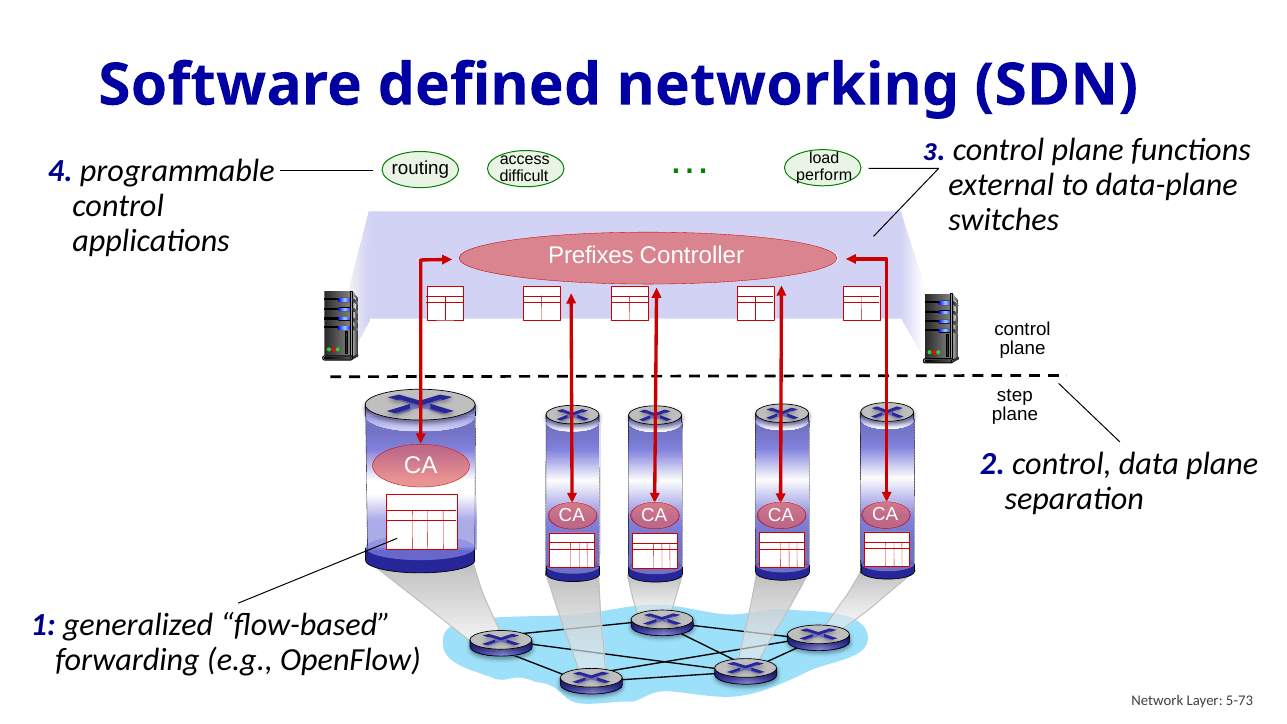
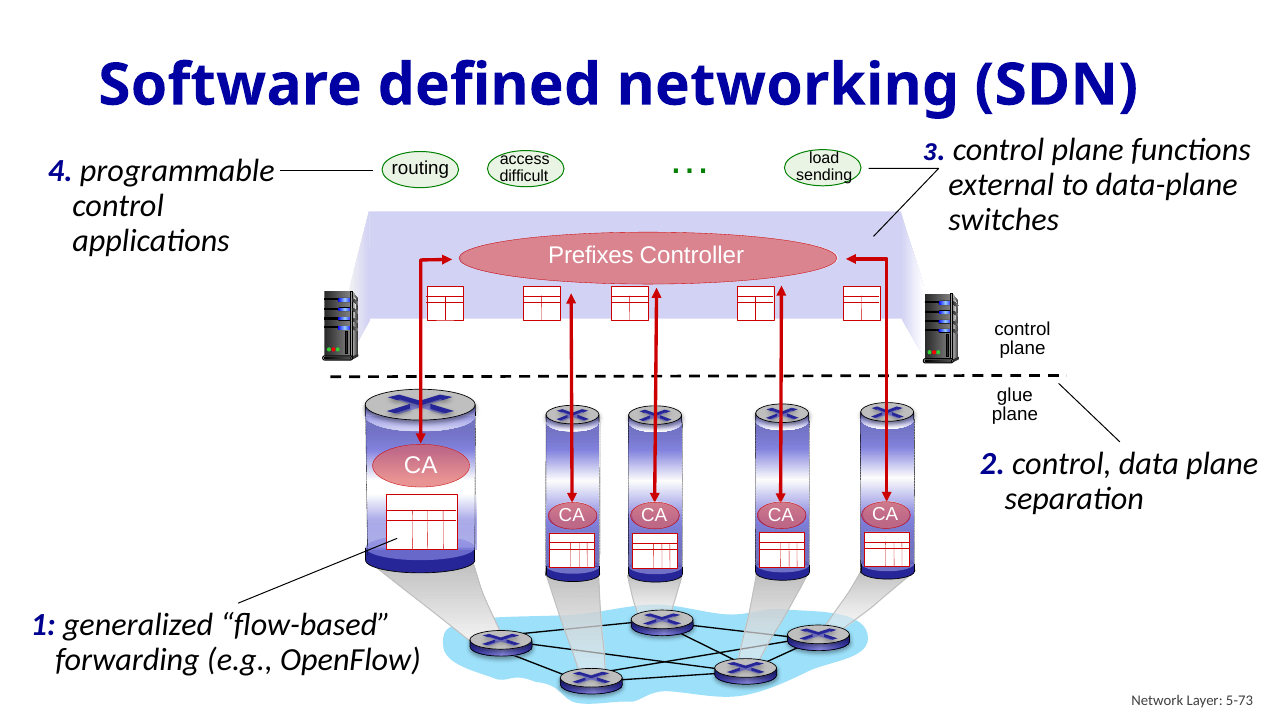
perform: perform -> sending (824, 175)
step: step -> glue (1015, 395)
